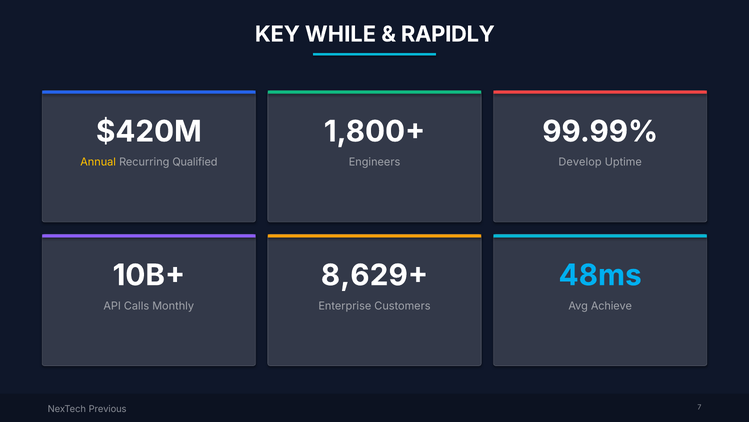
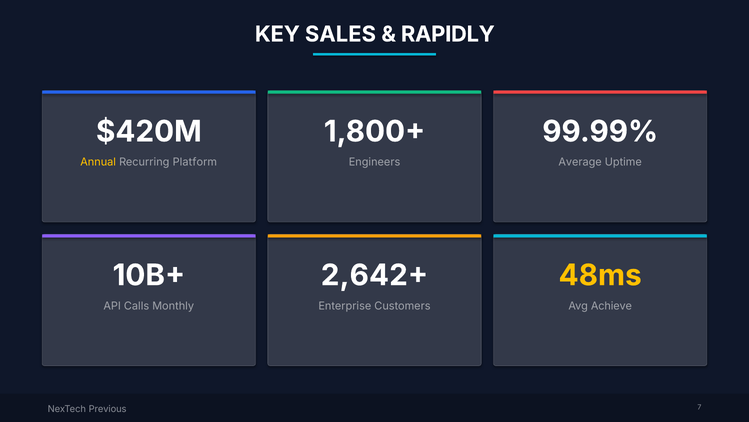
WHILE: WHILE -> SALES (340, 34)
Qualified: Qualified -> Platform (195, 162)
Develop: Develop -> Average (580, 162)
8,629+: 8,629+ -> 2,642+ (374, 275)
48ms colour: light blue -> yellow (600, 275)
